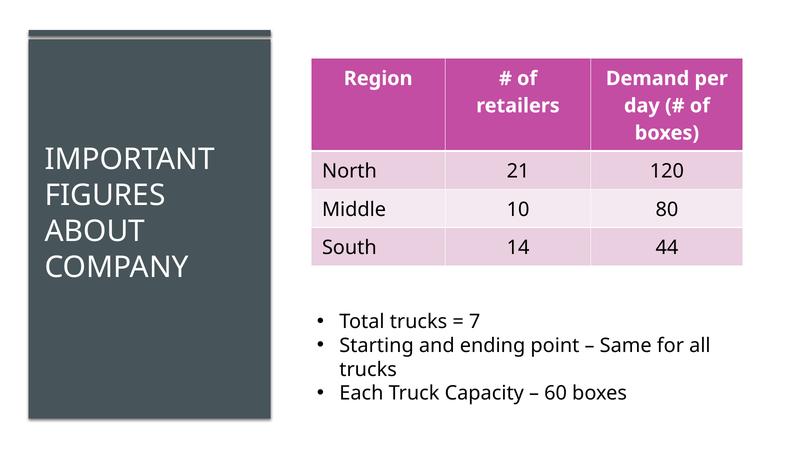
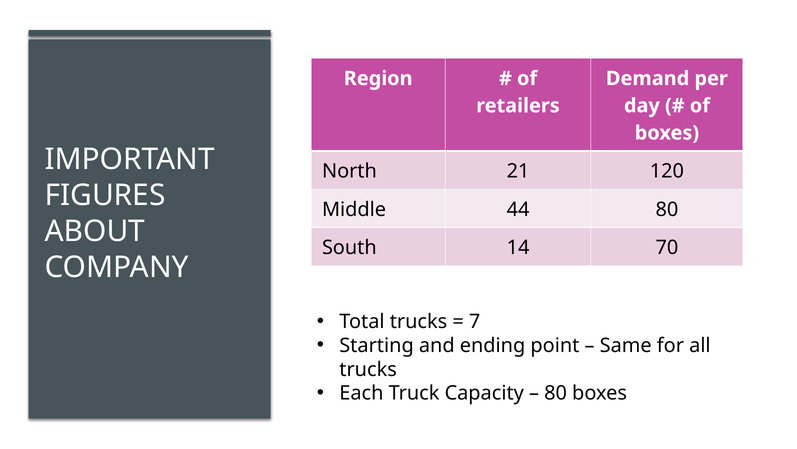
10: 10 -> 44 (518, 209)
44: 44 -> 70 (667, 247)
60: 60 -> 80 (556, 393)
